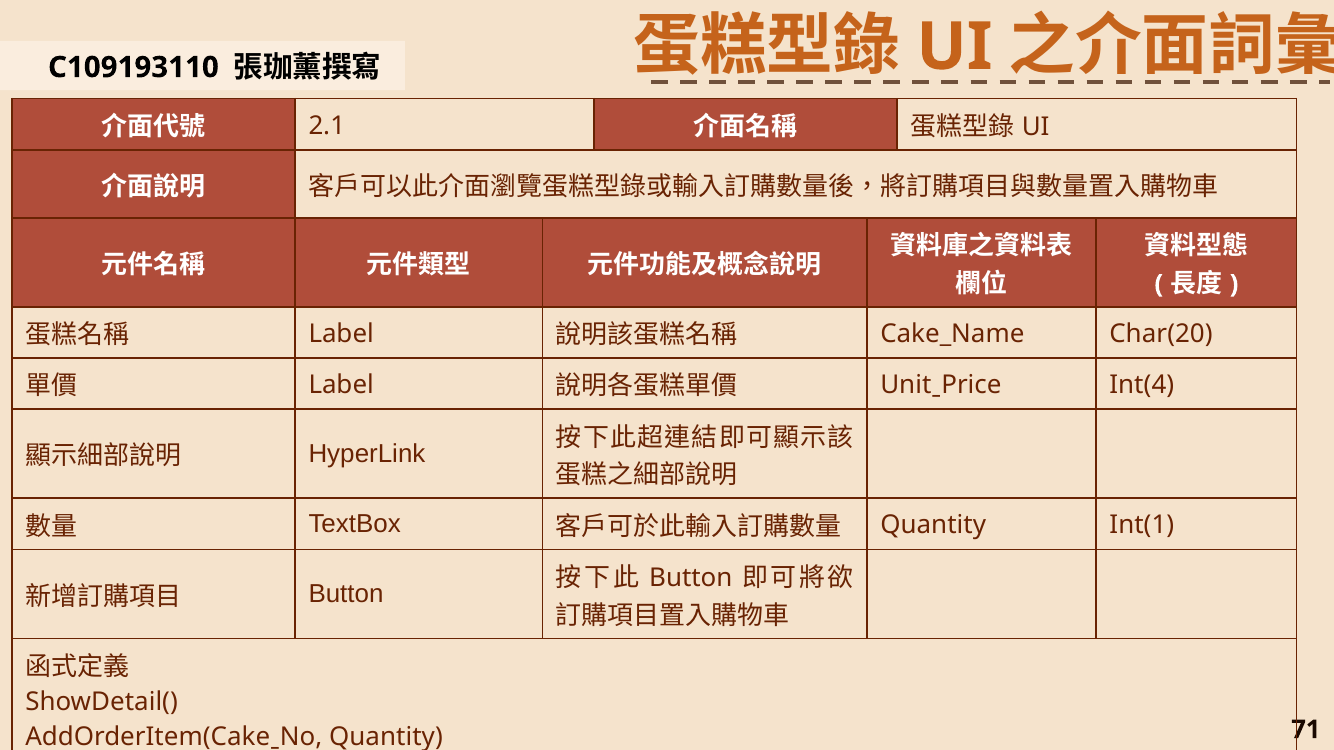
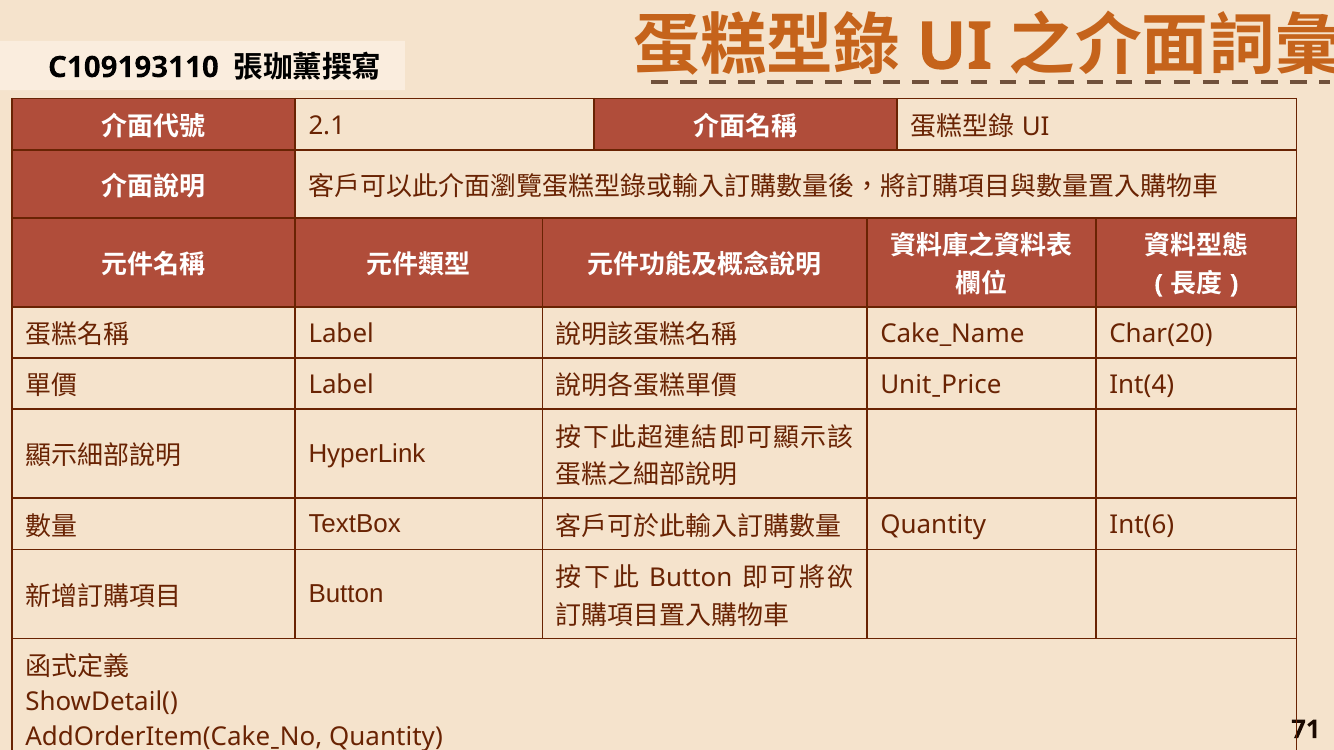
Int(1: Int(1 -> Int(6 (1142, 526)
